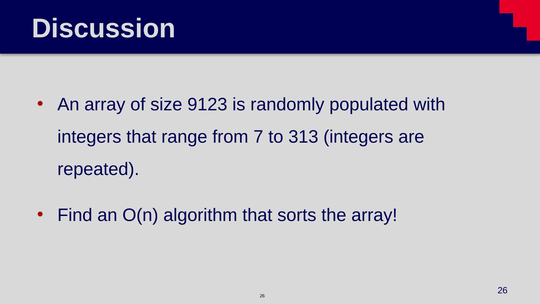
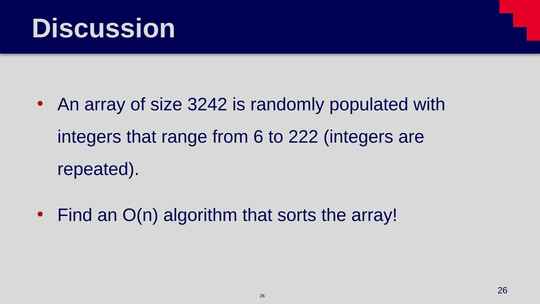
9123: 9123 -> 3242 (208, 104)
7: 7 -> 6 (258, 137)
313: 313 -> 222 (304, 137)
